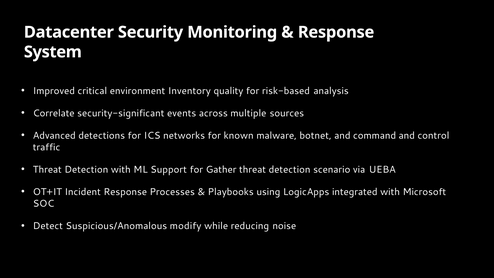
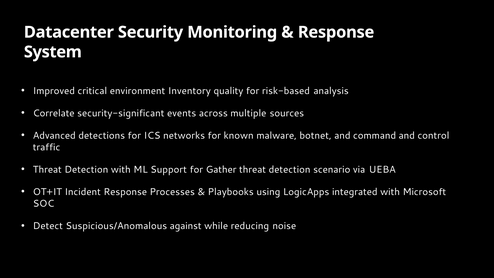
modify: modify -> against (186, 226)
